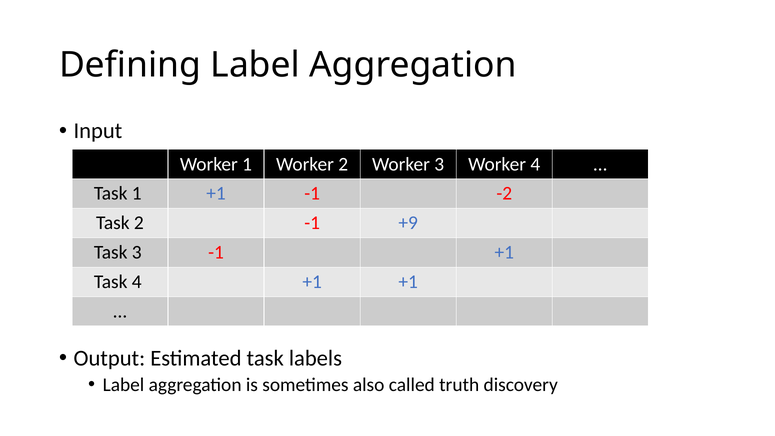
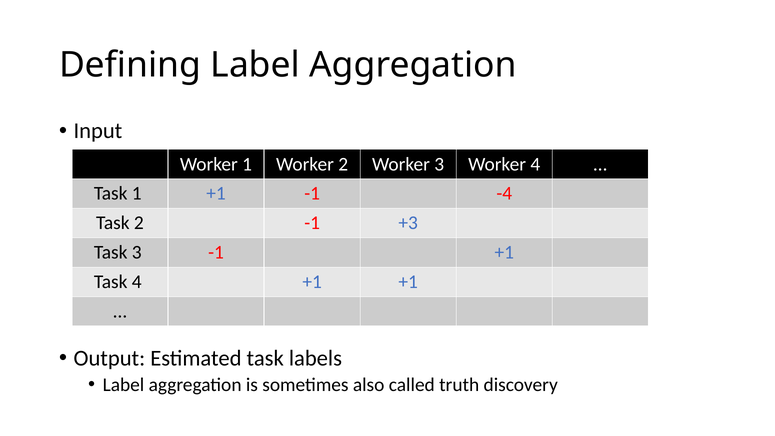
-2: -2 -> -4 (504, 194)
+9: +9 -> +3 (408, 223)
